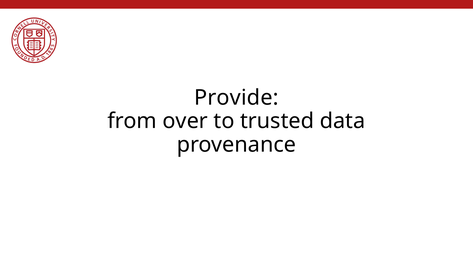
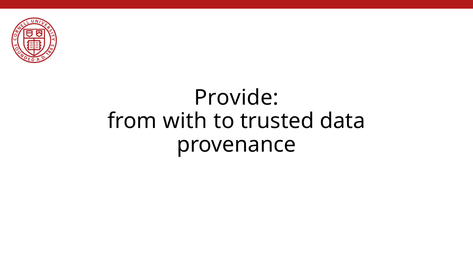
over: over -> with (185, 121)
